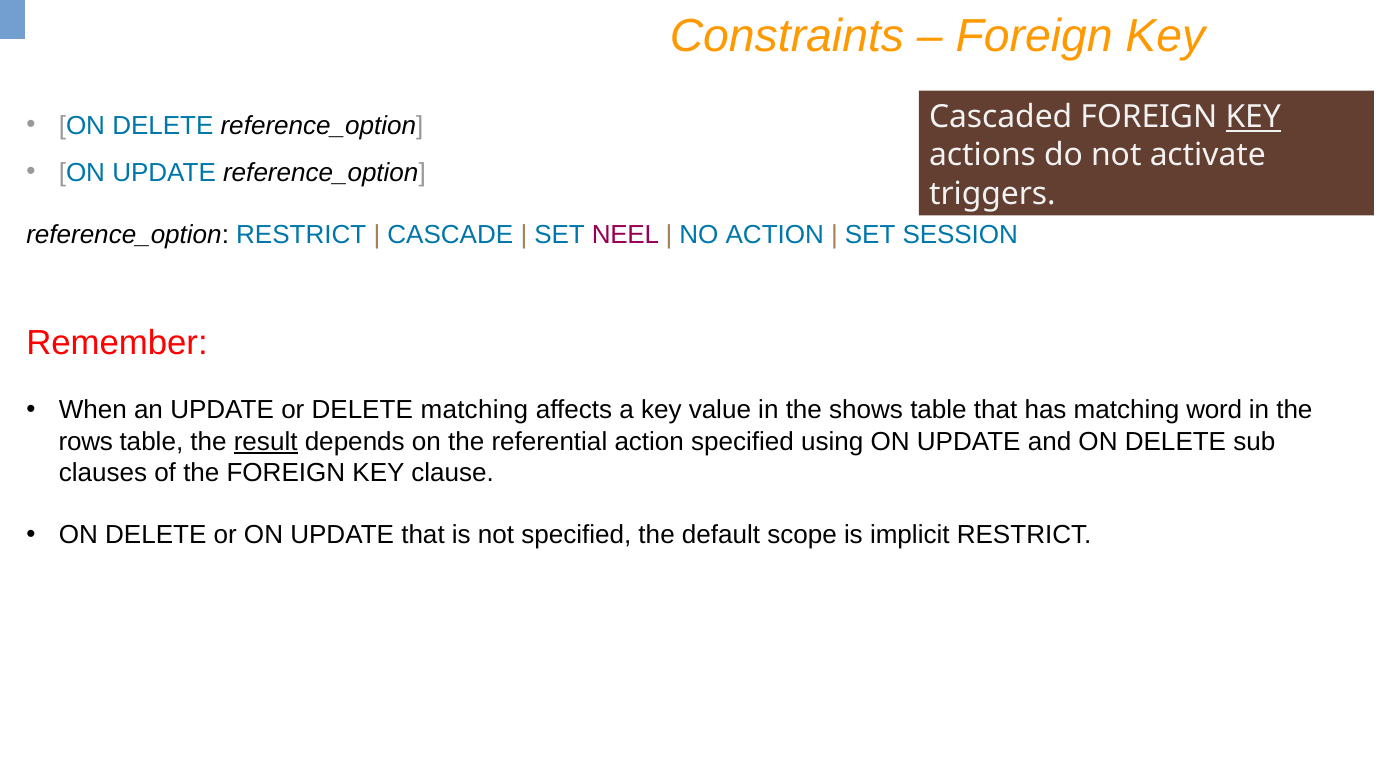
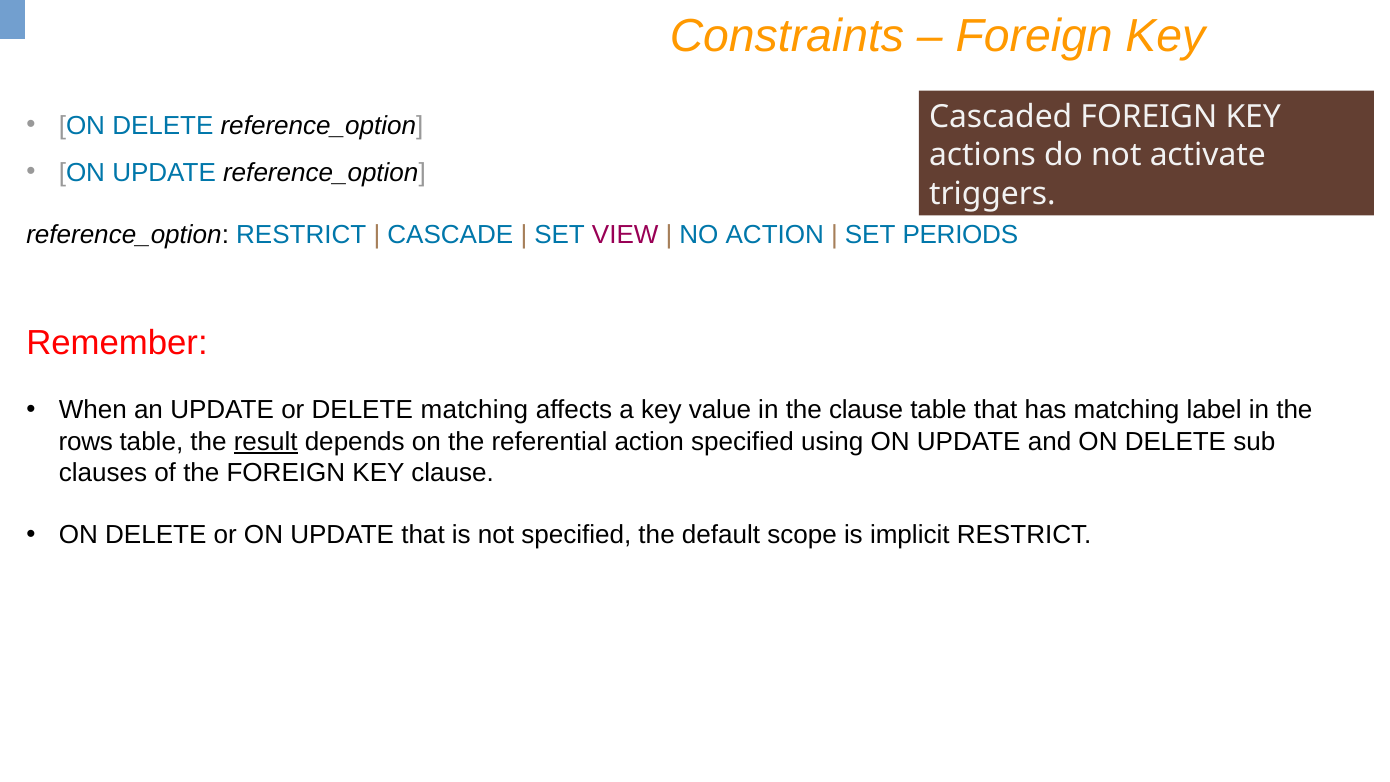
KEY underline: present -> none (1253, 117)
NEEL: NEEL -> VIEW (625, 235)
SESSION: SESSION -> PERIODS (960, 235)
the shows: shows -> clause (866, 410)
word: word -> label (1214, 410)
